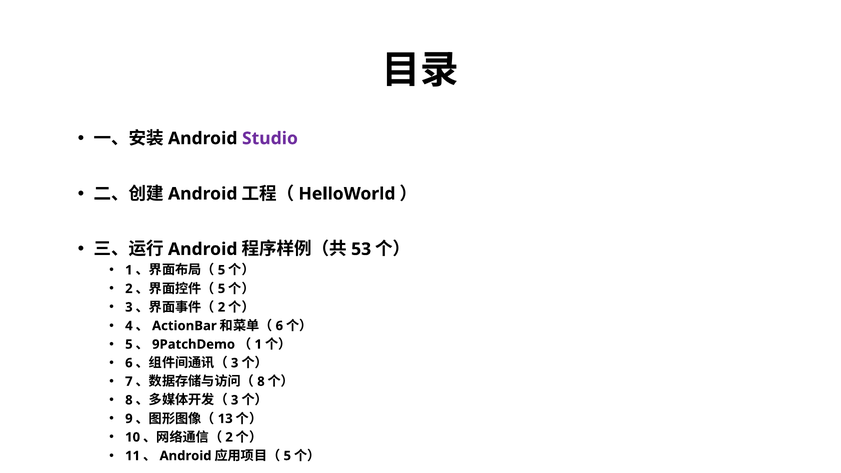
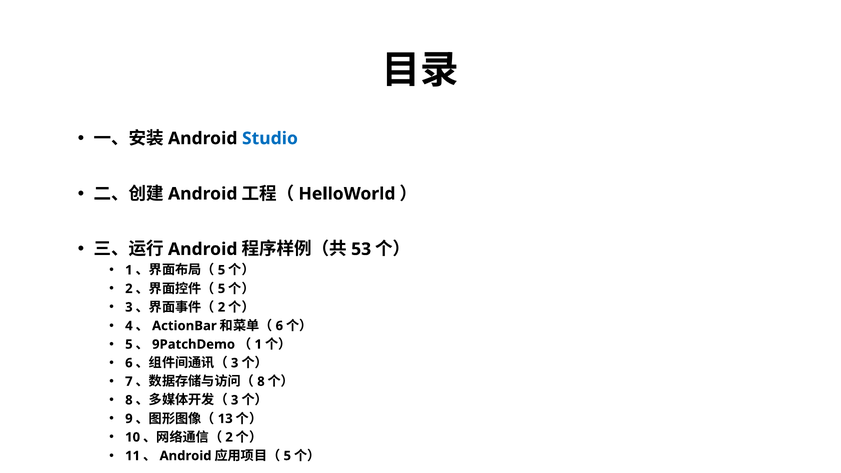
Studio colour: purple -> blue (270, 138)
